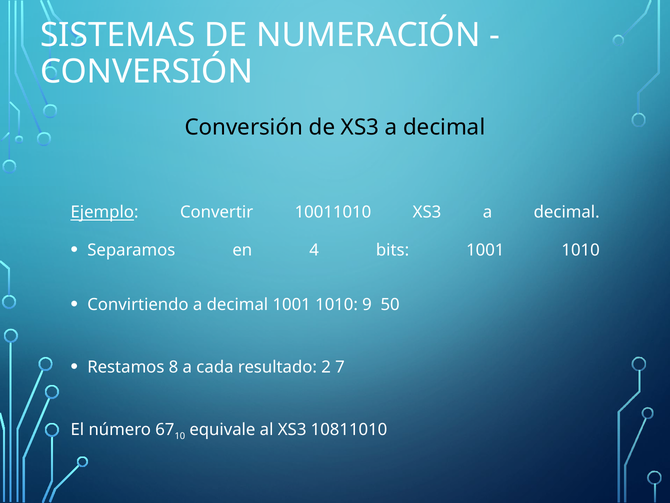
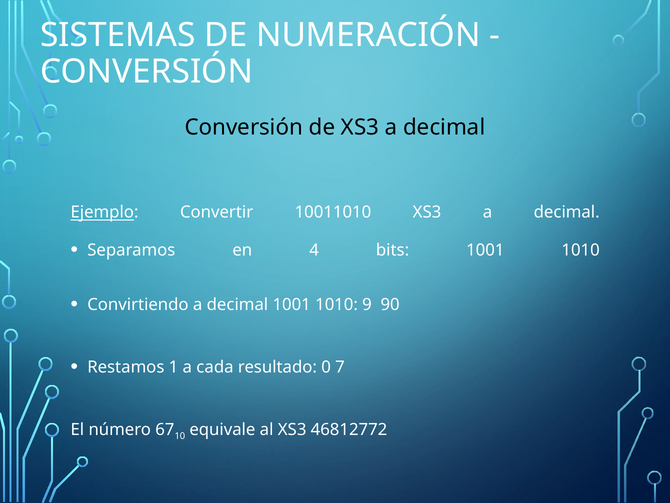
50: 50 -> 90 (390, 304)
8: 8 -> 1 (173, 367)
2: 2 -> 0 (326, 367)
10811010: 10811010 -> 46812772 (349, 429)
